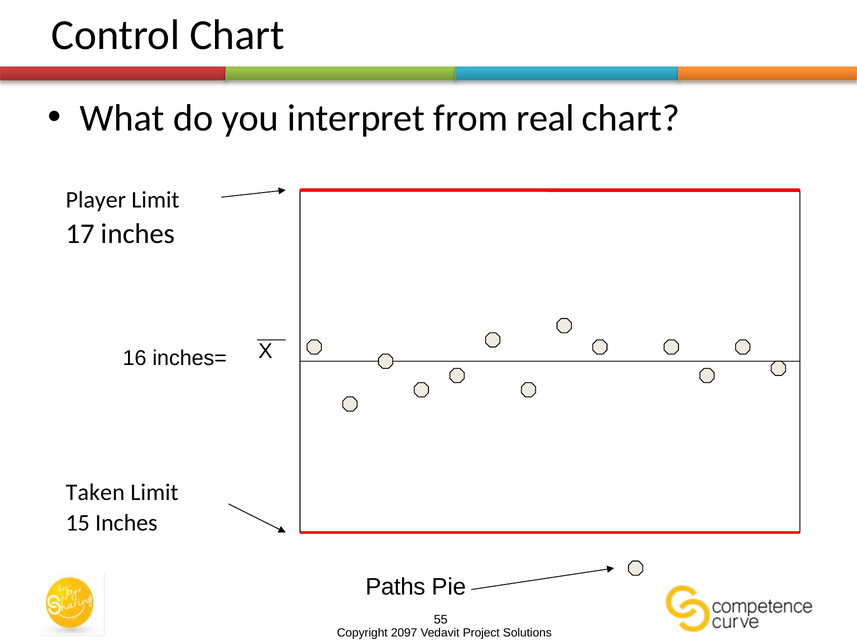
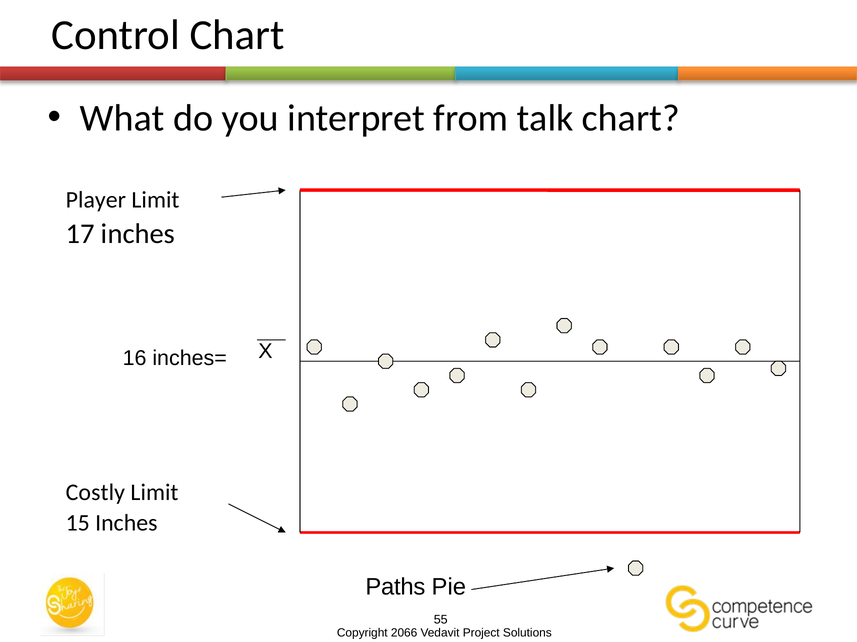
real: real -> talk (545, 118)
Taken: Taken -> Costly (95, 493)
2097: 2097 -> 2066 (404, 634)
